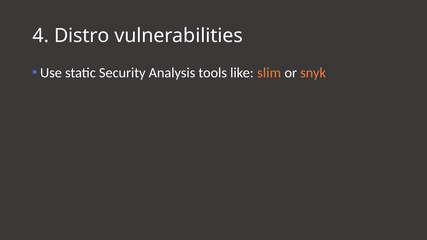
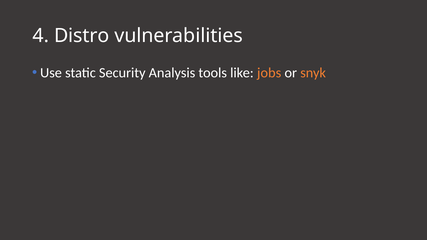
slim: slim -> jobs (269, 73)
